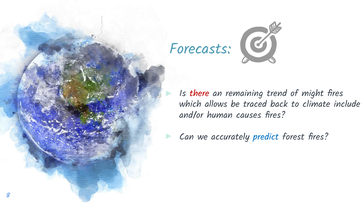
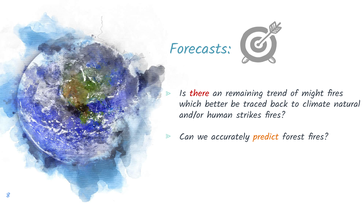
allows: allows -> better (216, 105)
include: include -> natural (347, 105)
causes: causes -> strikes (249, 116)
predict colour: blue -> orange (266, 137)
